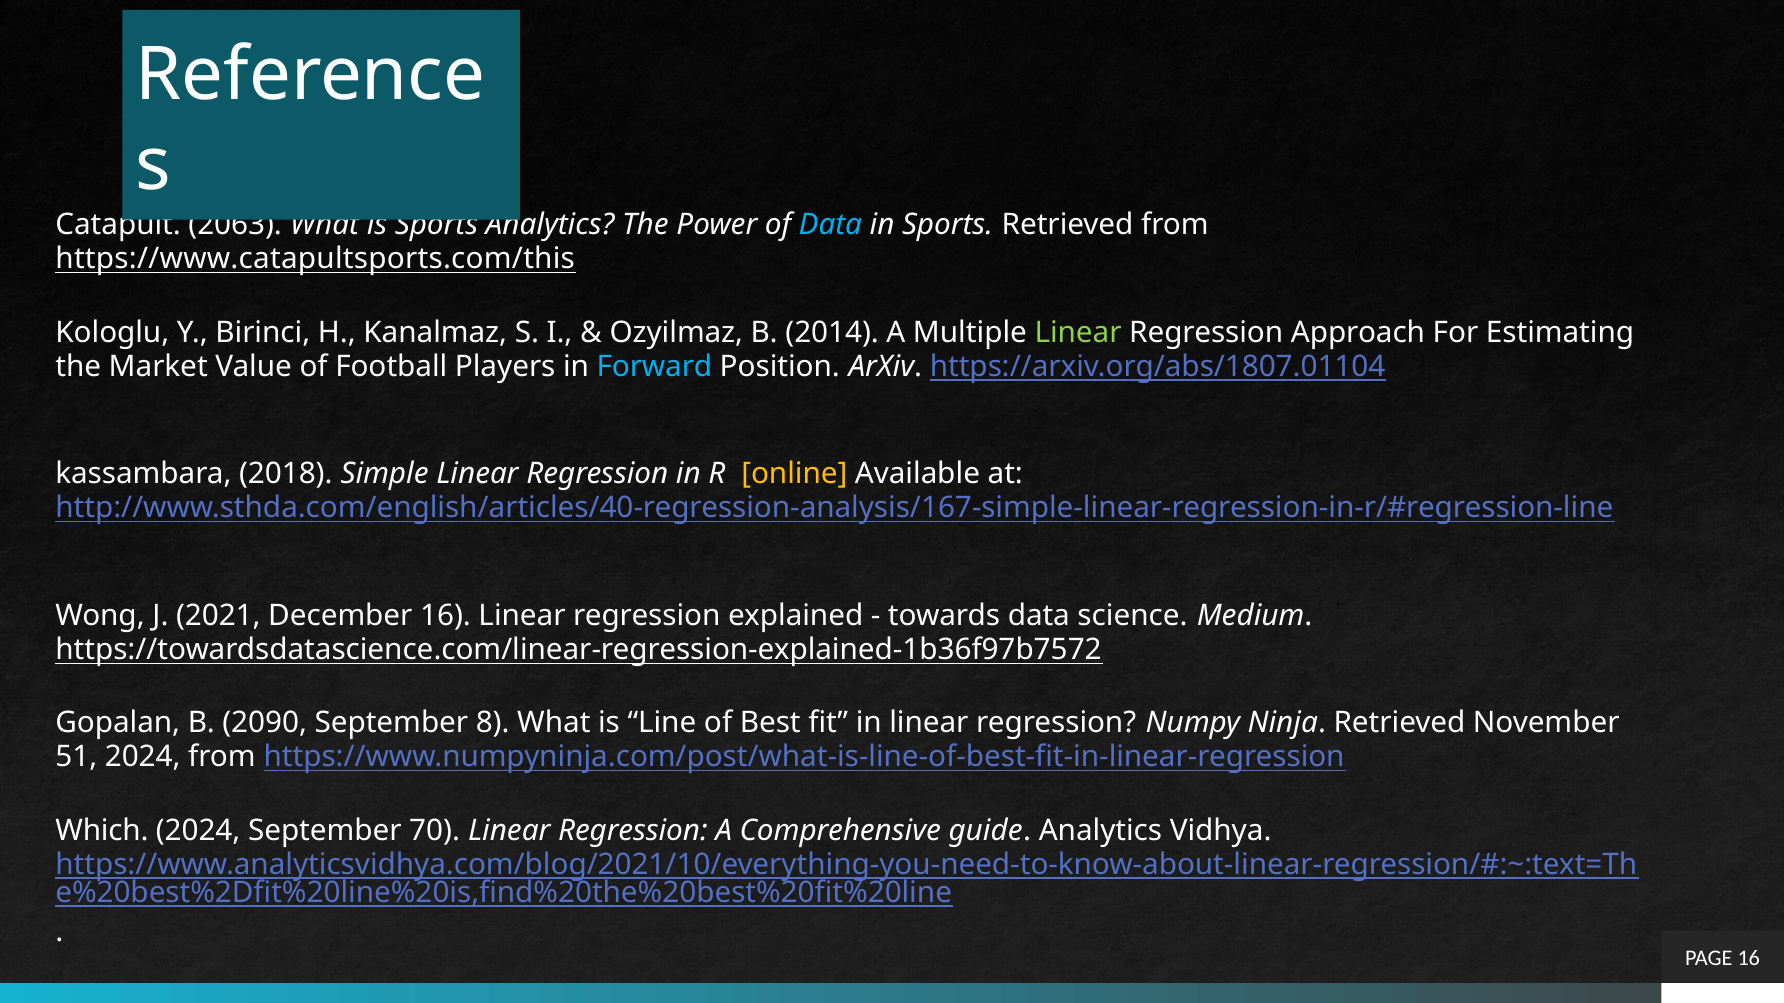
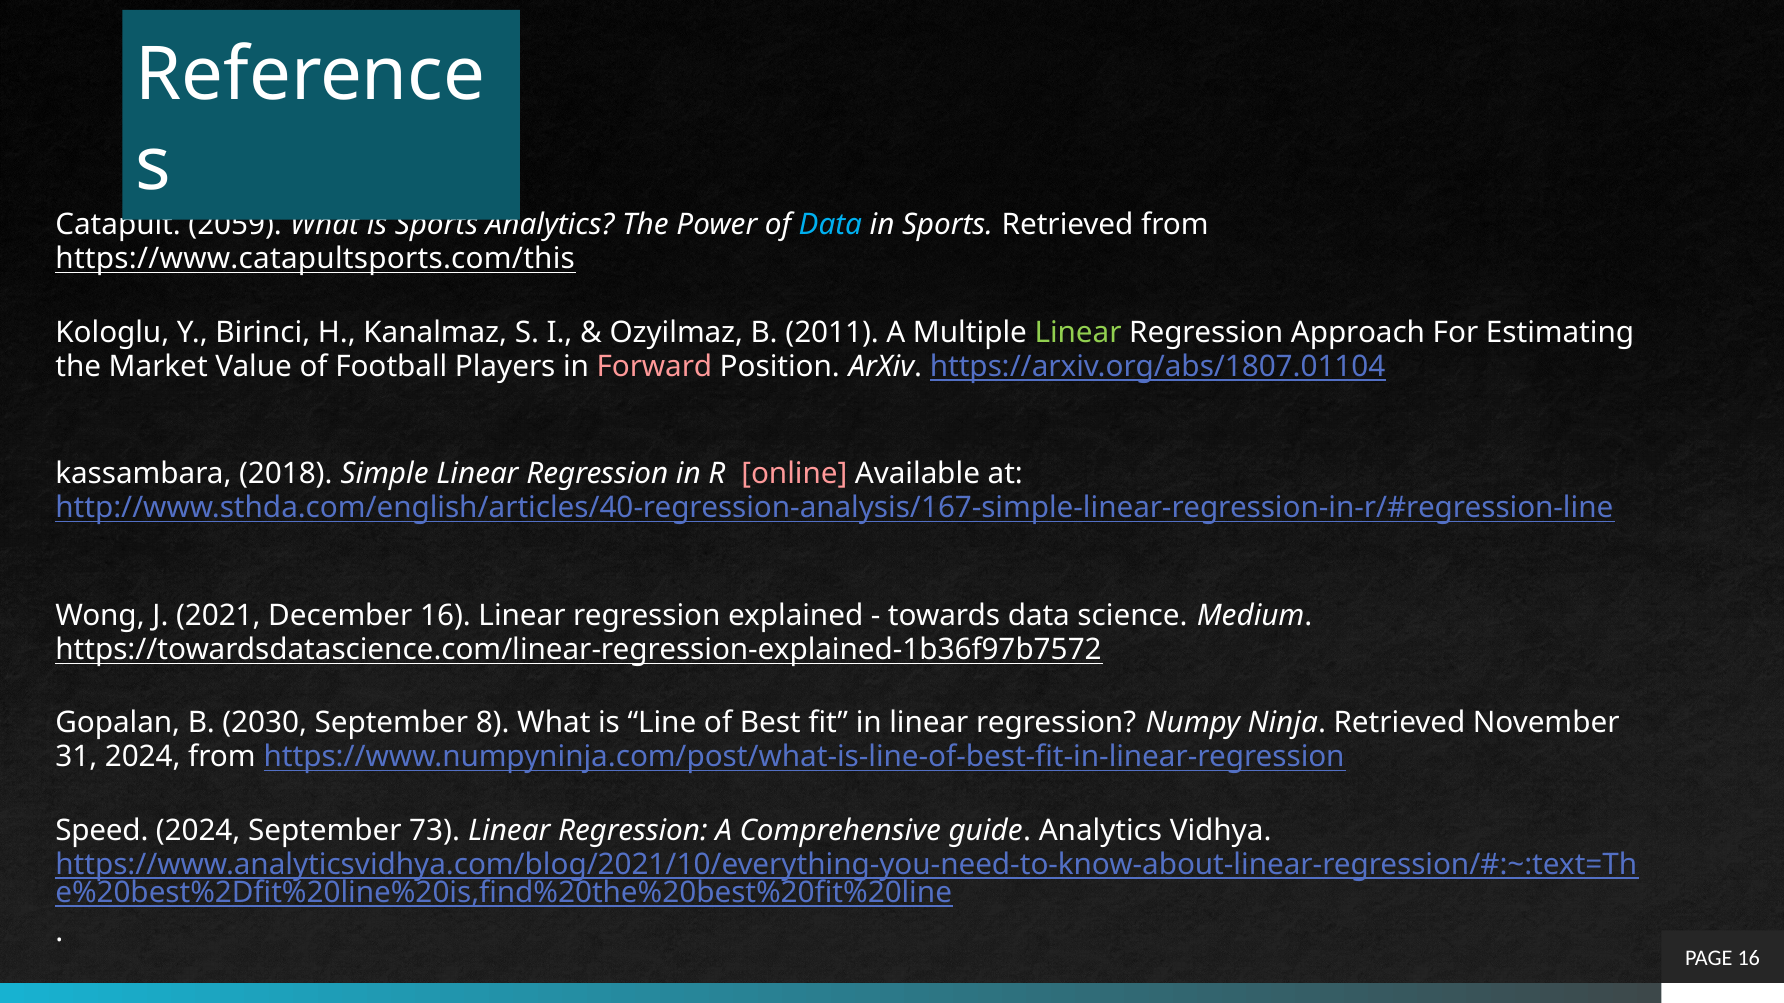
2063: 2063 -> 2059 (235, 225)
2014: 2014 -> 2011 (832, 332)
Forward colour: light blue -> pink (654, 367)
online colour: yellow -> pink (794, 474)
2090: 2090 -> 2030 (265, 723)
51: 51 -> 31 (76, 757)
Which: Which -> Speed (102, 831)
70: 70 -> 73 (435, 831)
